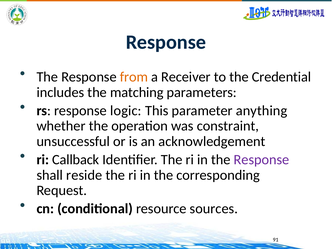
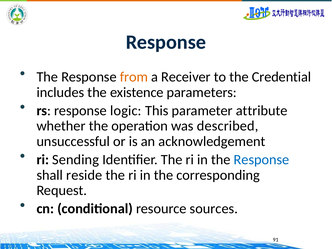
matching: matching -> existence (137, 92)
anything: anything -> attribute (262, 111)
constraint: constraint -> described (228, 126)
Callback: Callback -> Sending (76, 160)
Response colour: purple -> blue (261, 160)
